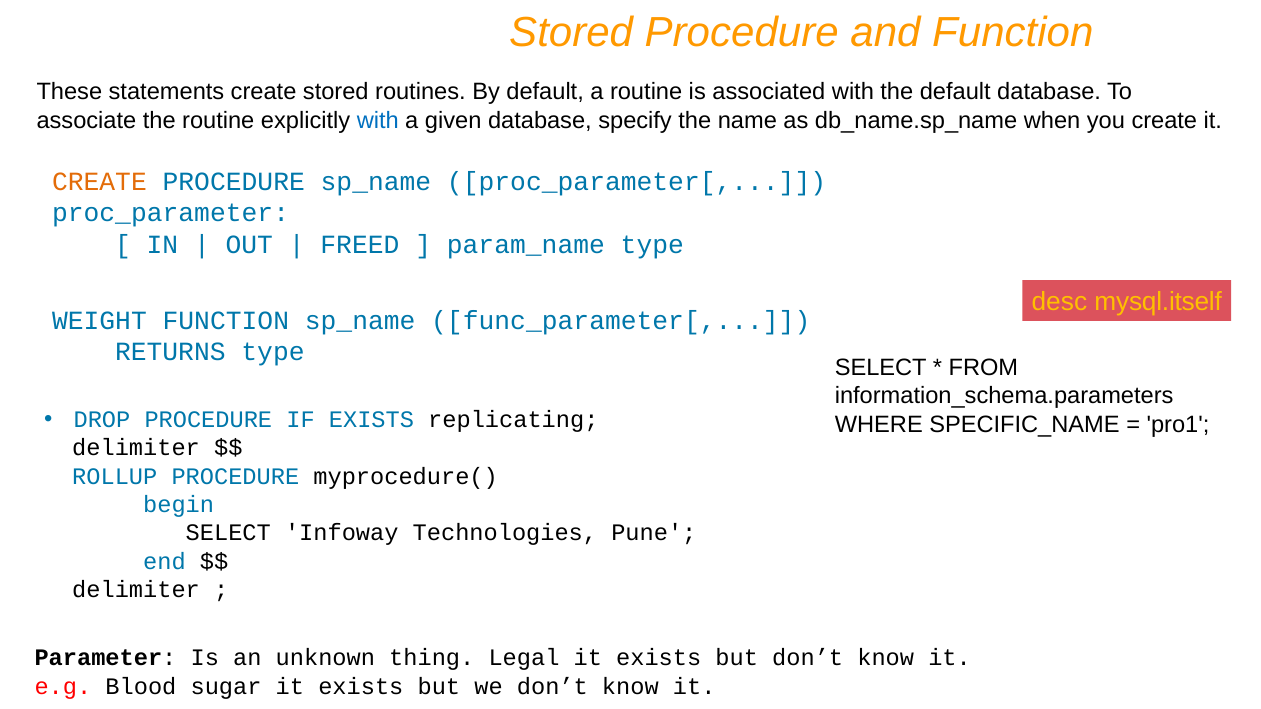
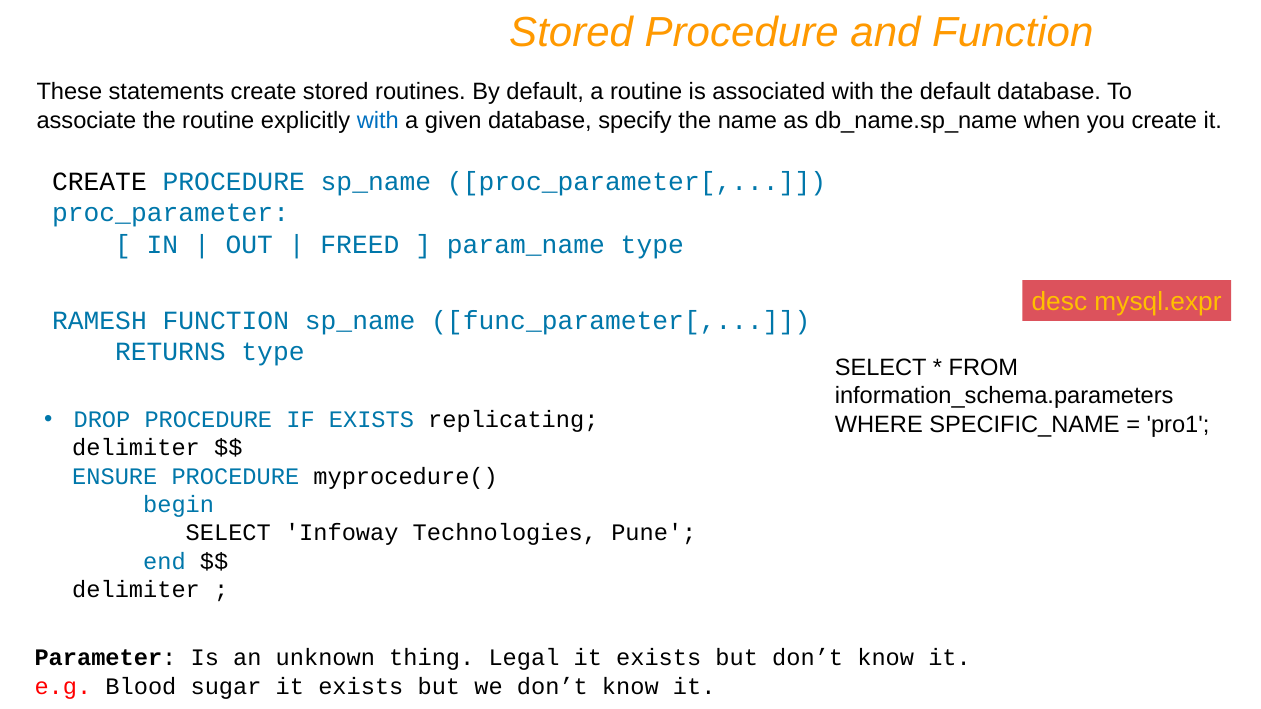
CREATE colour: orange -> black (99, 182)
mysql.itself: mysql.itself -> mysql.expr (1158, 302)
WEIGHT: WEIGHT -> RAMESH (99, 320)
ROLLUP: ROLLUP -> ENSURE (115, 477)
